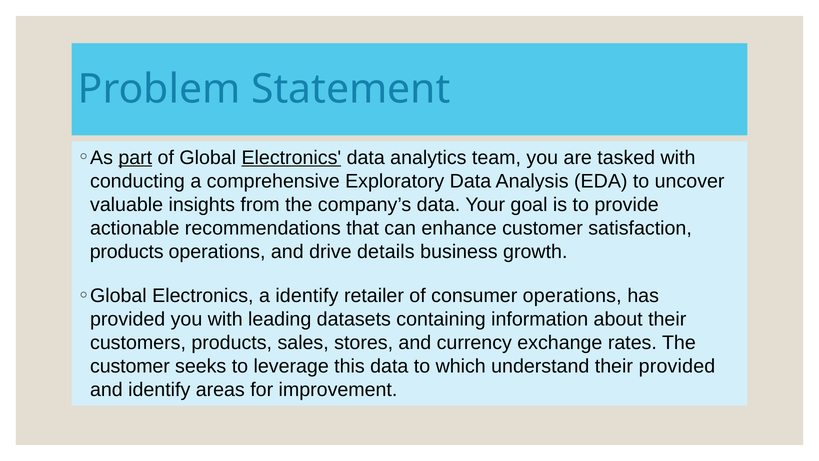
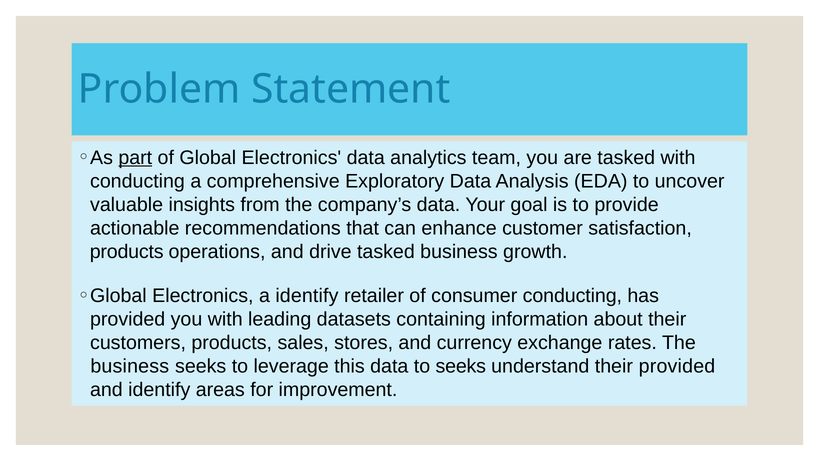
Electronics underline: present -> none (291, 157)
drive details: details -> tasked (386, 252)
consumer operations: operations -> conducting (572, 296)
customer: customer -> business (130, 366)
to which: which -> seeks (461, 366)
